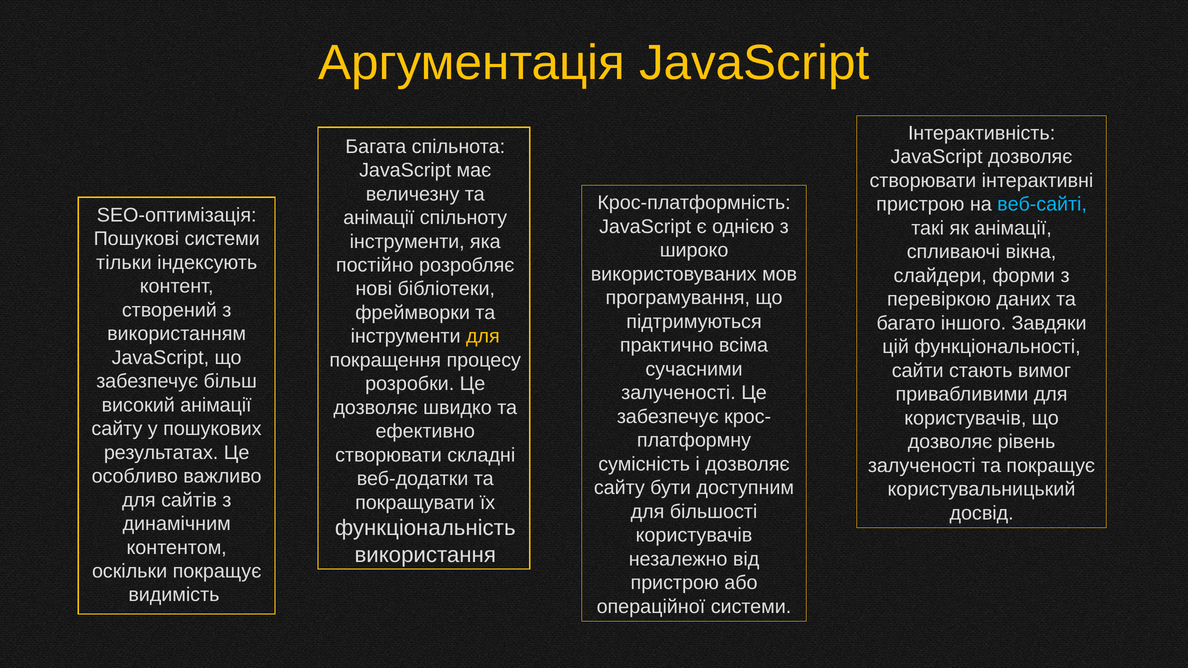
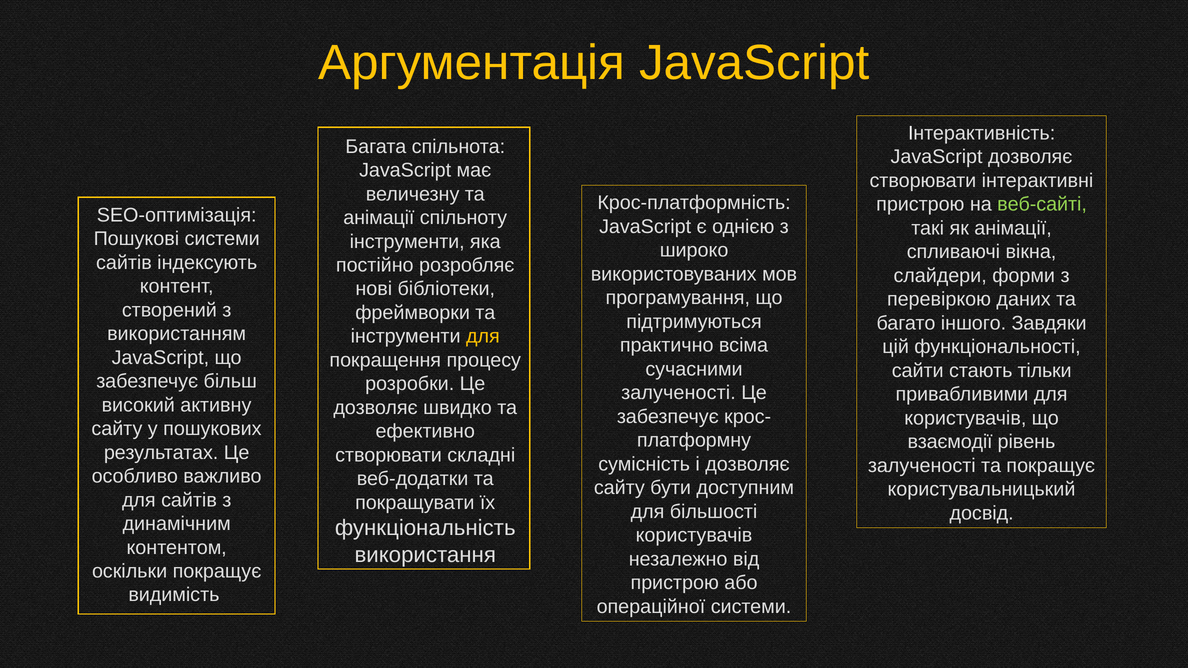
веб-сайті colour: light blue -> light green (1042, 204)
тільки: тільки -> сайтів (124, 263)
вимог: вимог -> тільки (1045, 371)
високий анімації: анімації -> активну (216, 405)
дозволяє: дозволяє -> взаємодії (950, 442)
